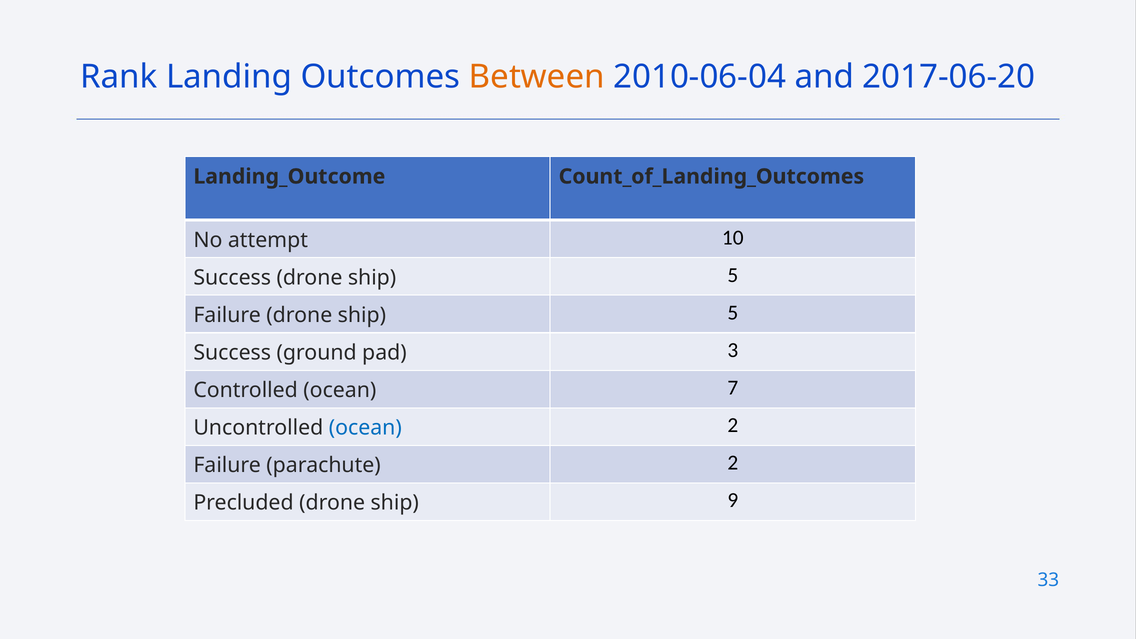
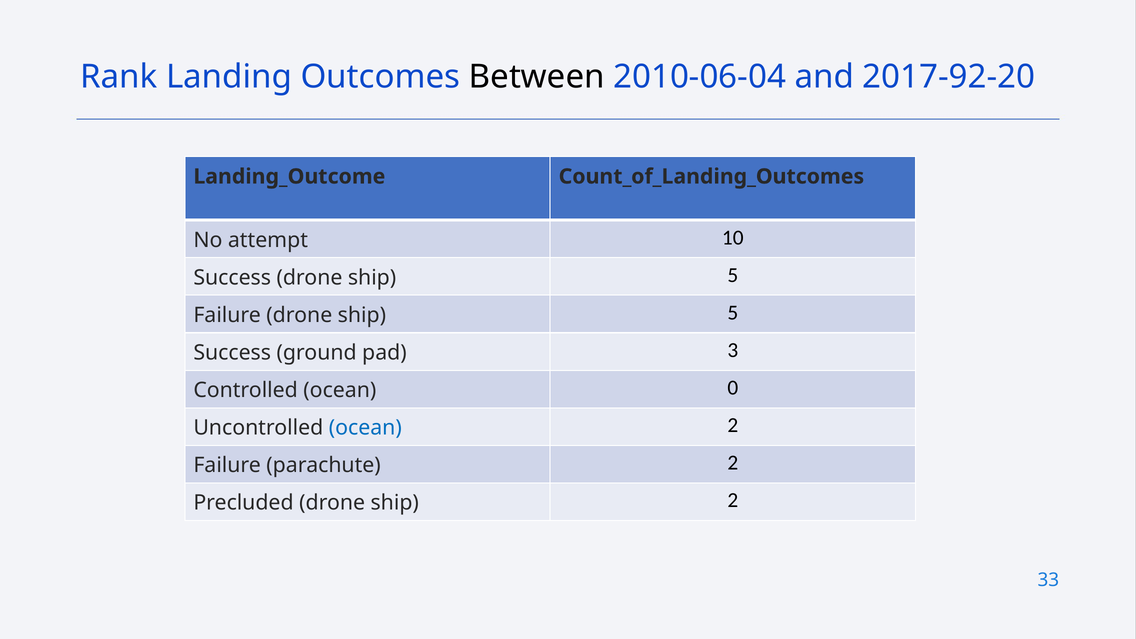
Between colour: orange -> black (537, 77)
2017-06-20: 2017-06-20 -> 2017-92-20 (949, 77)
7: 7 -> 0 (733, 388)
ship 9: 9 -> 2 (733, 500)
